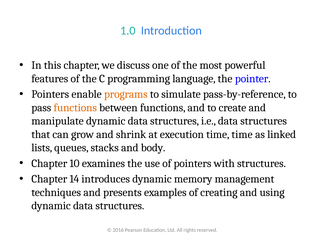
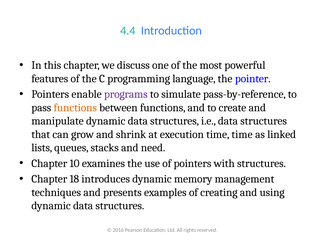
1.0: 1.0 -> 4.4 (128, 31)
programs colour: orange -> purple (126, 94)
body: body -> need (153, 148)
14: 14 -> 18 (74, 179)
